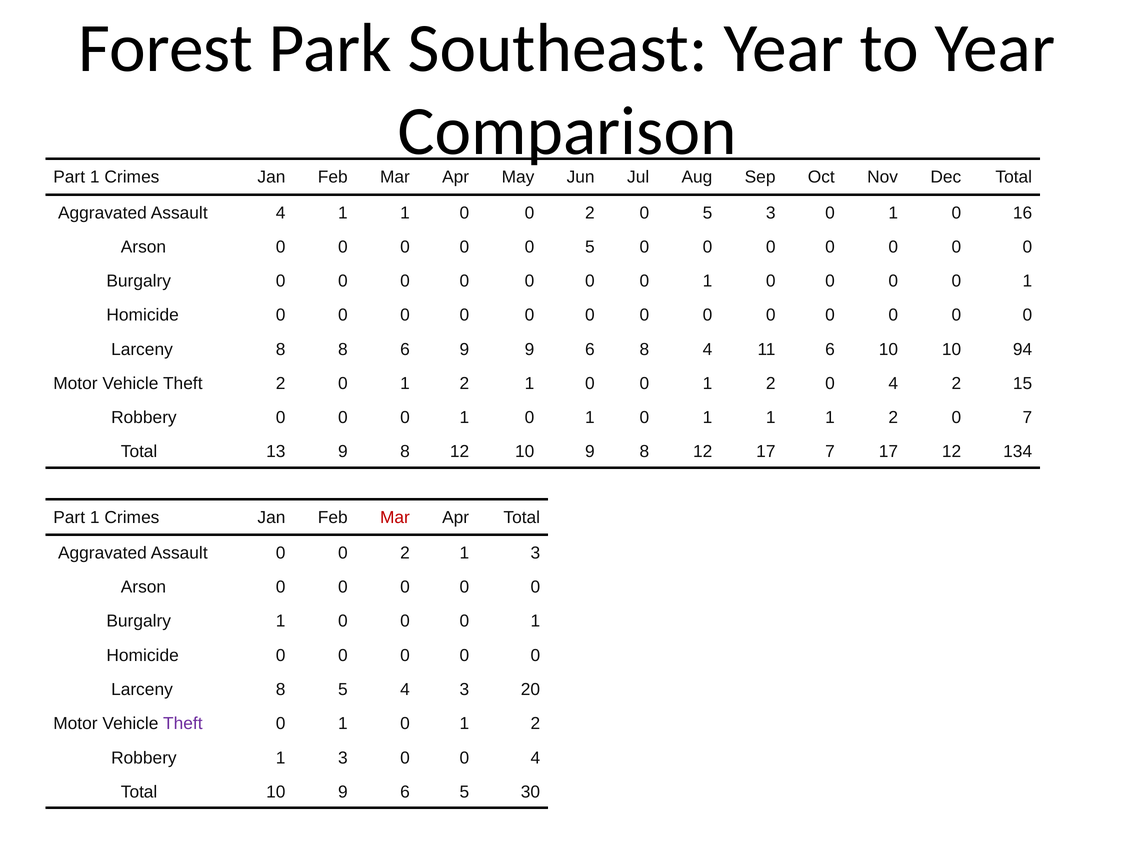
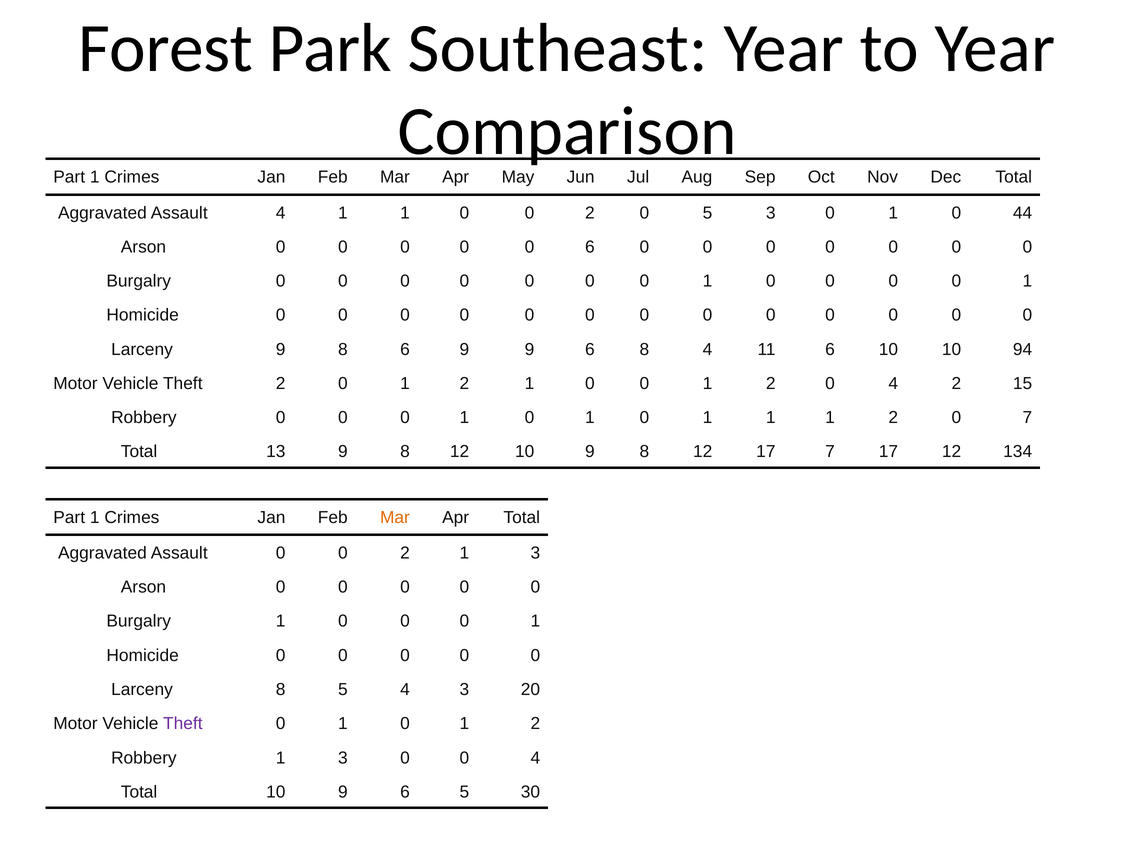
16: 16 -> 44 (1023, 213)
0 0 5: 5 -> 6 (590, 247)
8: 8 -> 9 (281, 349)
Mar colour: red -> orange (395, 517)
